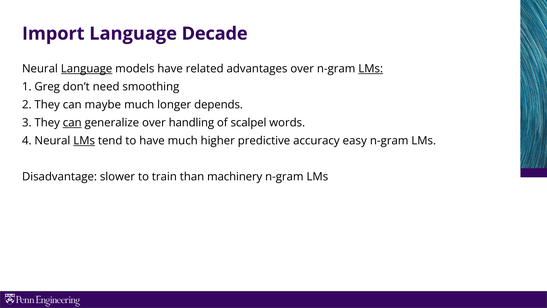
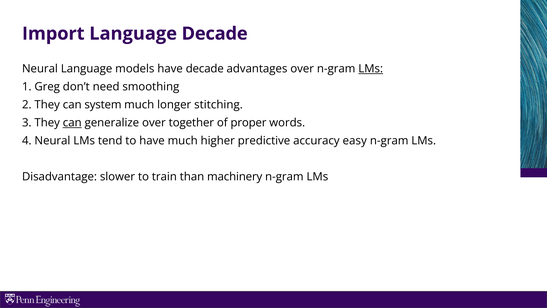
Language underline: present -> none (87, 69)
have related: related -> decade (205, 69)
maybe: maybe -> system (103, 105)
depends: depends -> stitching (218, 105)
handling: handling -> together (191, 123)
scalpel: scalpel -> proper (249, 123)
LMs underline: present -> none (84, 141)
